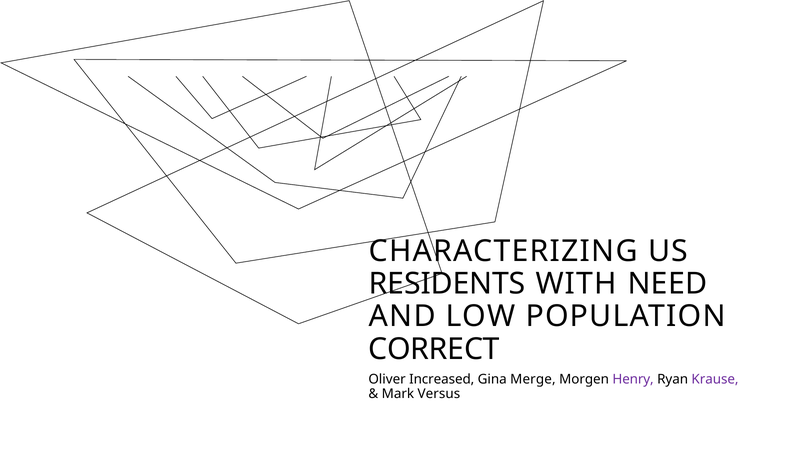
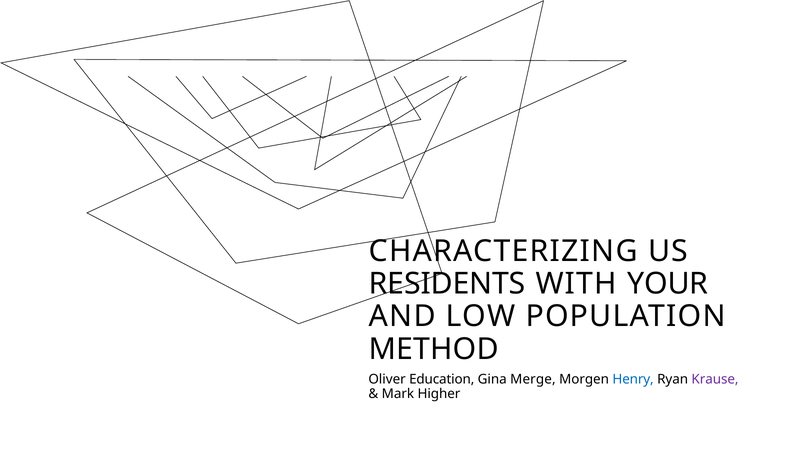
NEED: NEED -> YOUR (668, 284)
CORRECT: CORRECT -> METHOD (434, 349)
Increased: Increased -> Education (442, 379)
Henry colour: purple -> blue (633, 379)
Versus: Versus -> Higher (439, 394)
